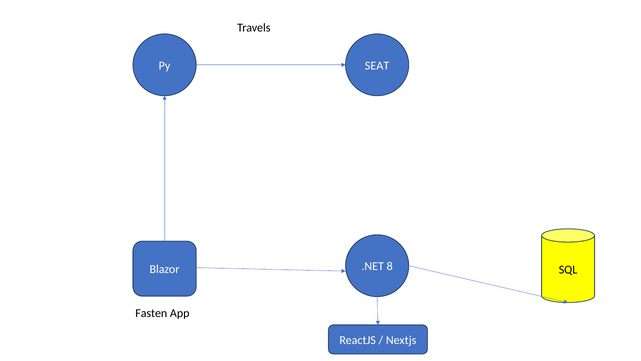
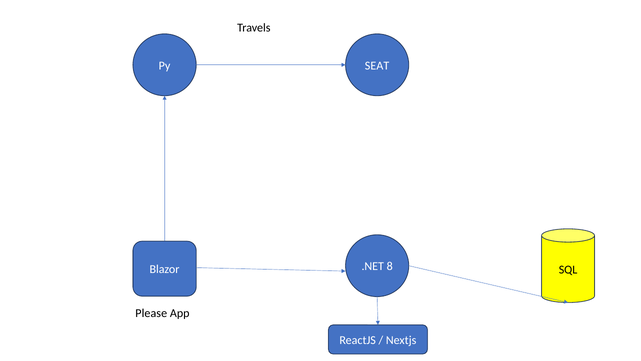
Fasten: Fasten -> Please (151, 313)
